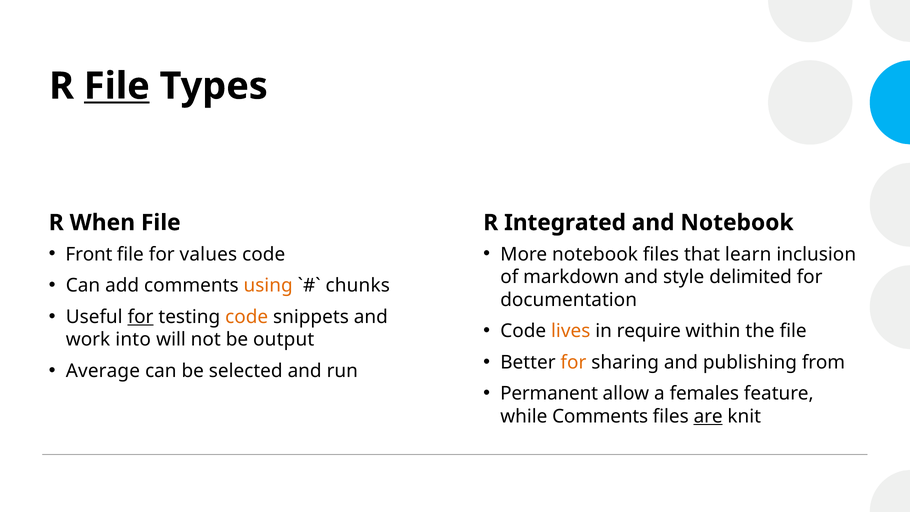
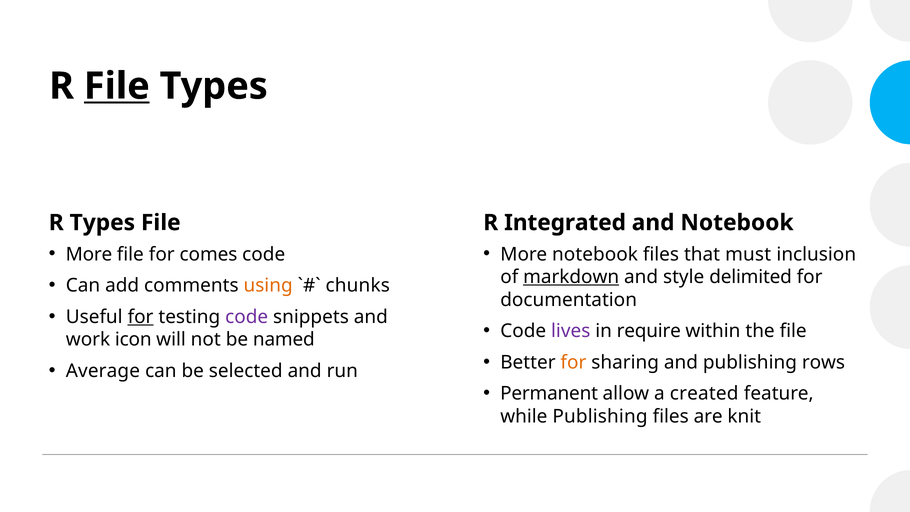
R When: When -> Types (102, 223)
Front: Front -> More (89, 254)
values: values -> comes (208, 254)
learn: learn -> must (748, 254)
markdown underline: none -> present (571, 277)
code colour: orange -> purple (247, 317)
lives colour: orange -> purple (571, 331)
into: into -> icon (133, 340)
output: output -> named (284, 340)
from: from -> rows (823, 362)
females: females -> created (704, 394)
while Comments: Comments -> Publishing (600, 416)
are underline: present -> none (708, 416)
